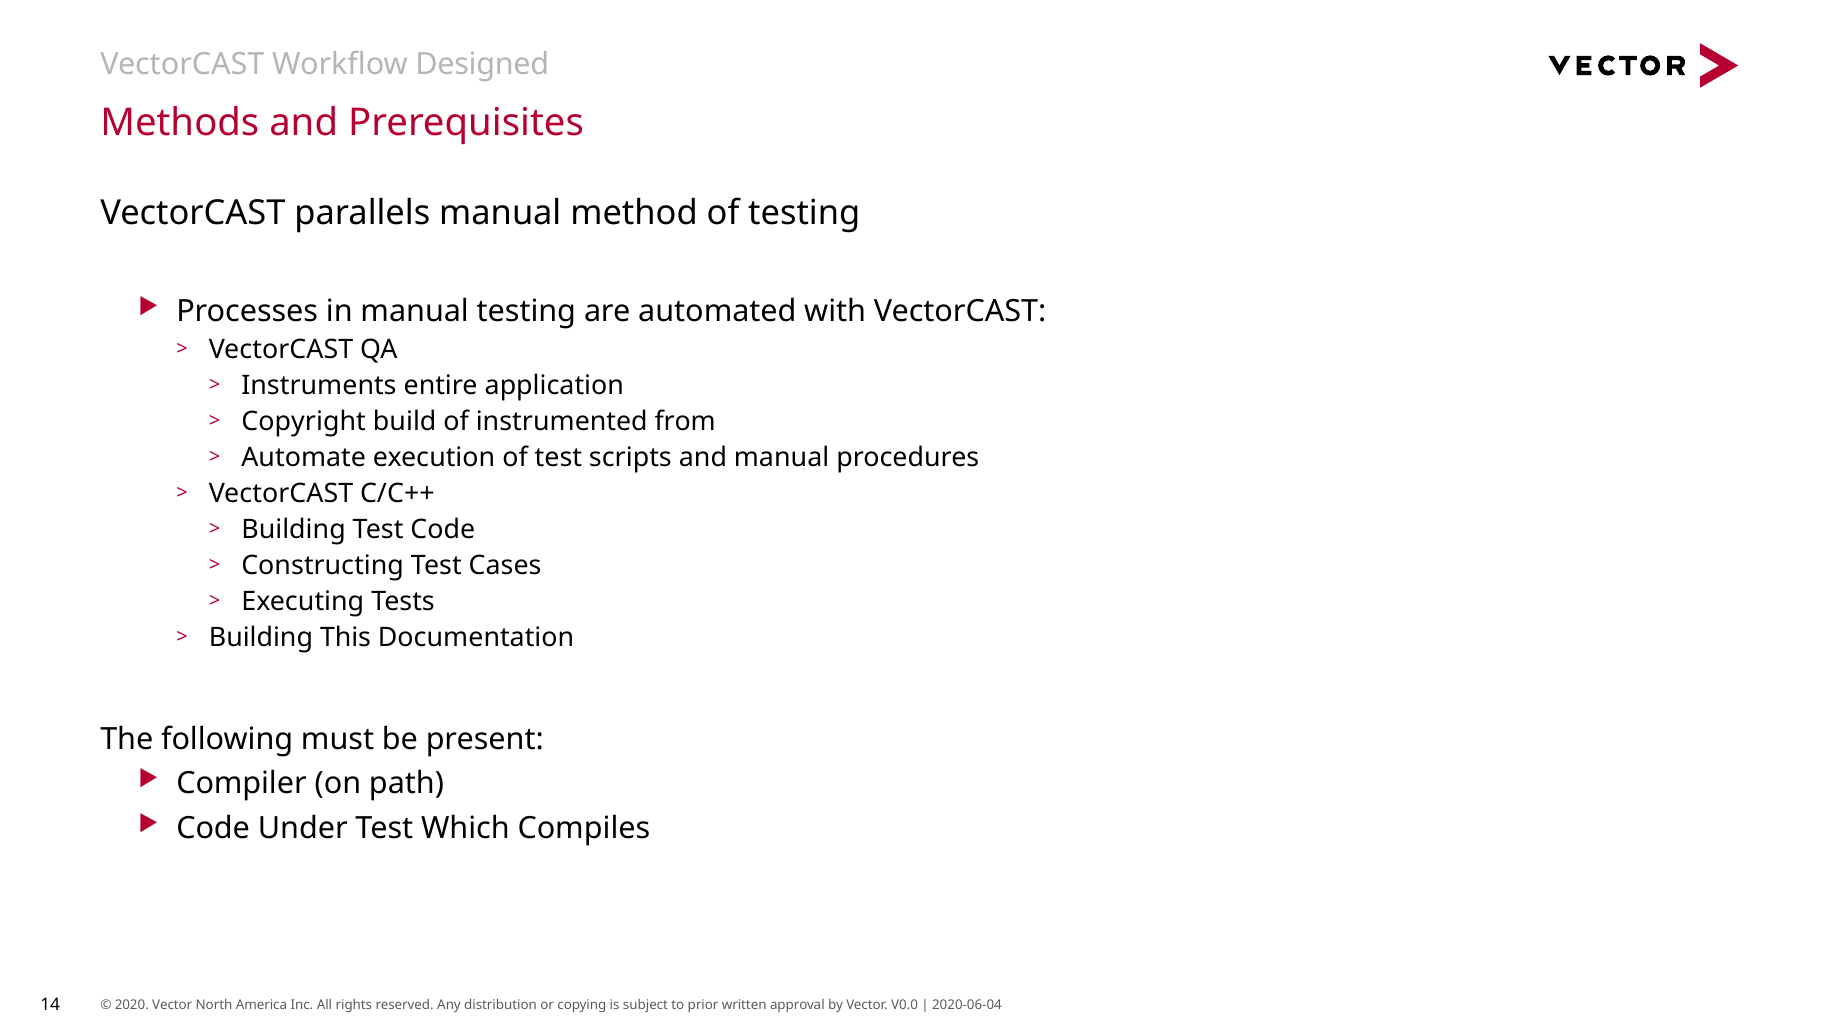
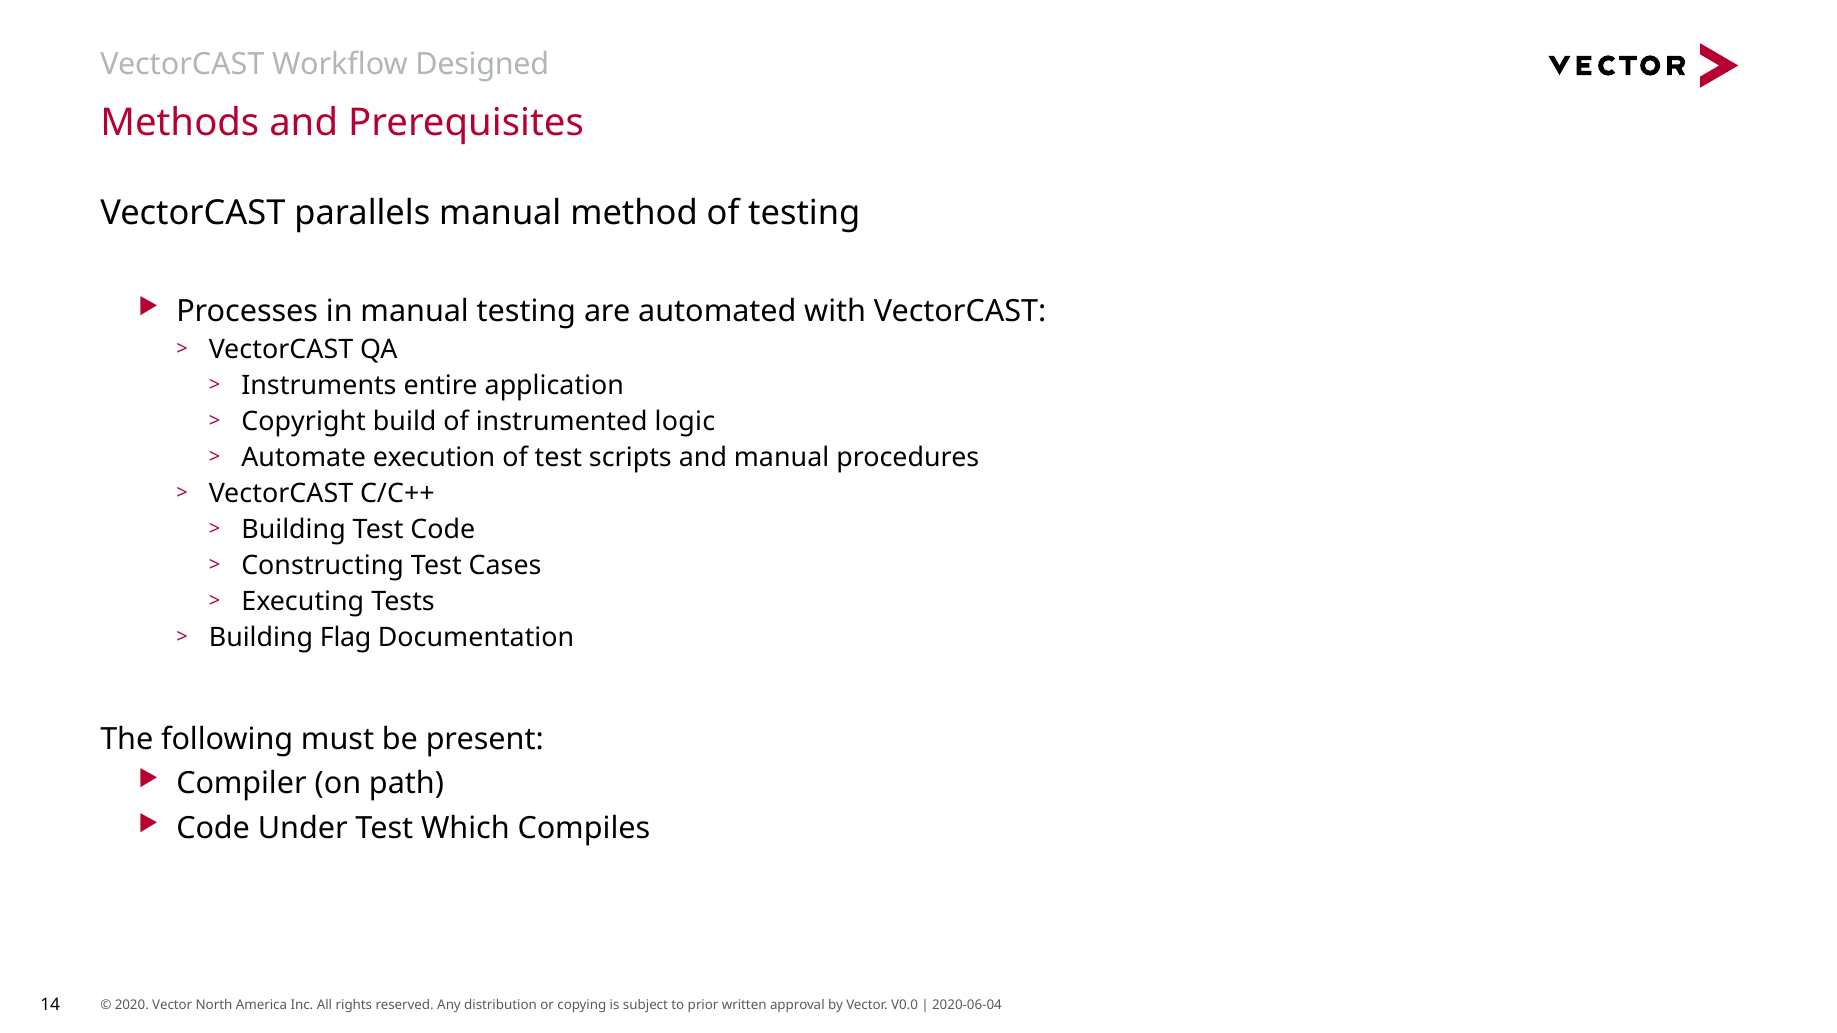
from: from -> logic (685, 421)
This: This -> Flag (346, 637)
